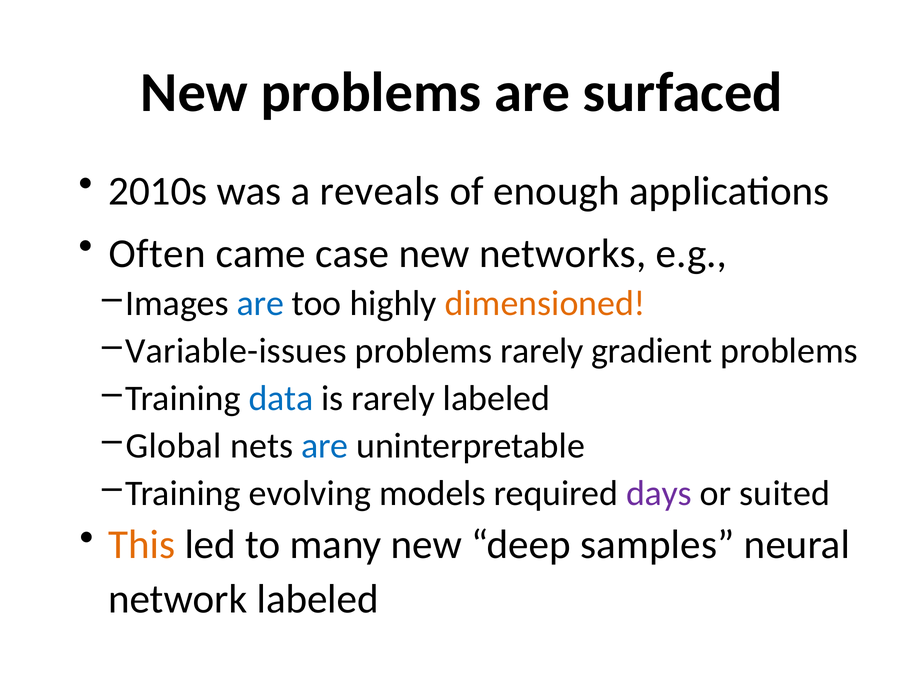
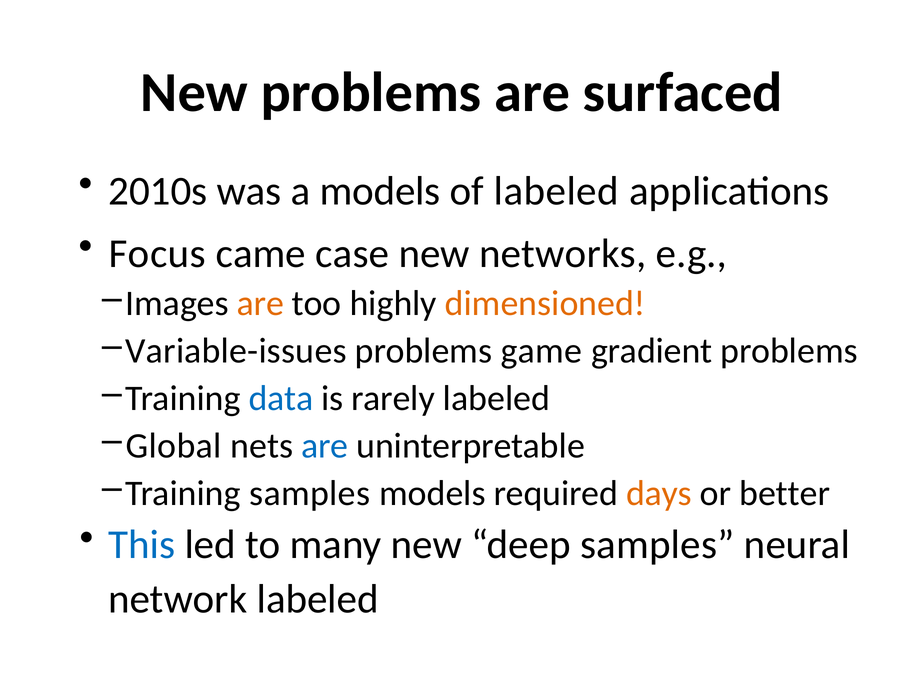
a reveals: reveals -> models (380, 191)
of enough: enough -> labeled (556, 191)
Often: Often -> Focus (157, 253)
are colour: blue -> orange (260, 304)
problems rarely: rarely -> game (541, 351)
Training evolving: evolving -> samples (310, 493)
days colour: purple -> orange (659, 493)
suited: suited -> better (785, 493)
This colour: orange -> blue (142, 545)
